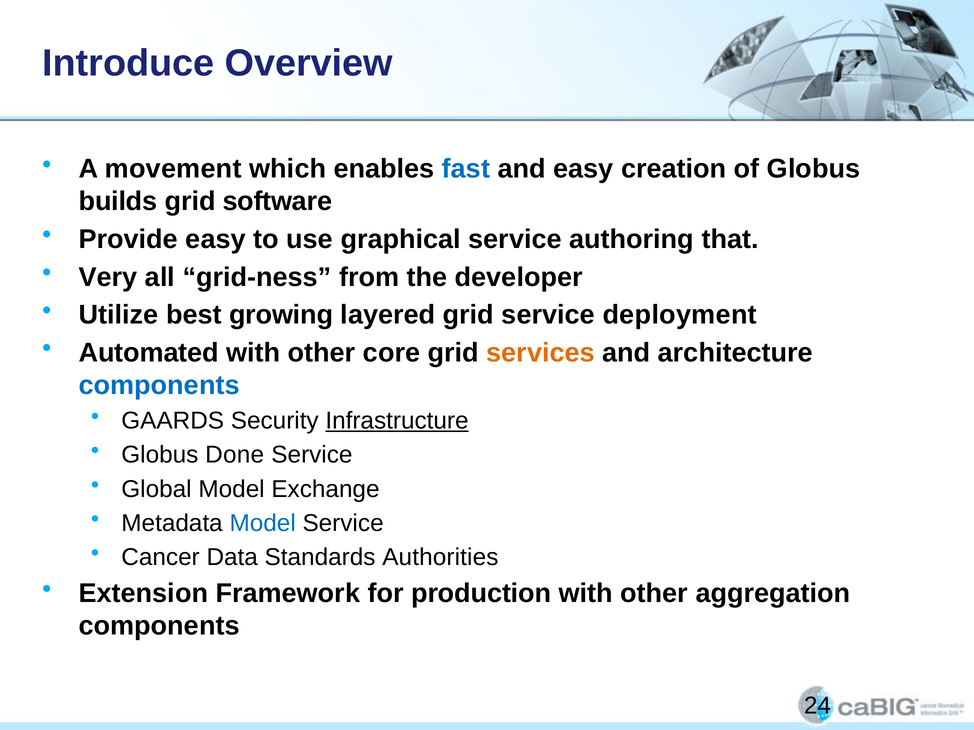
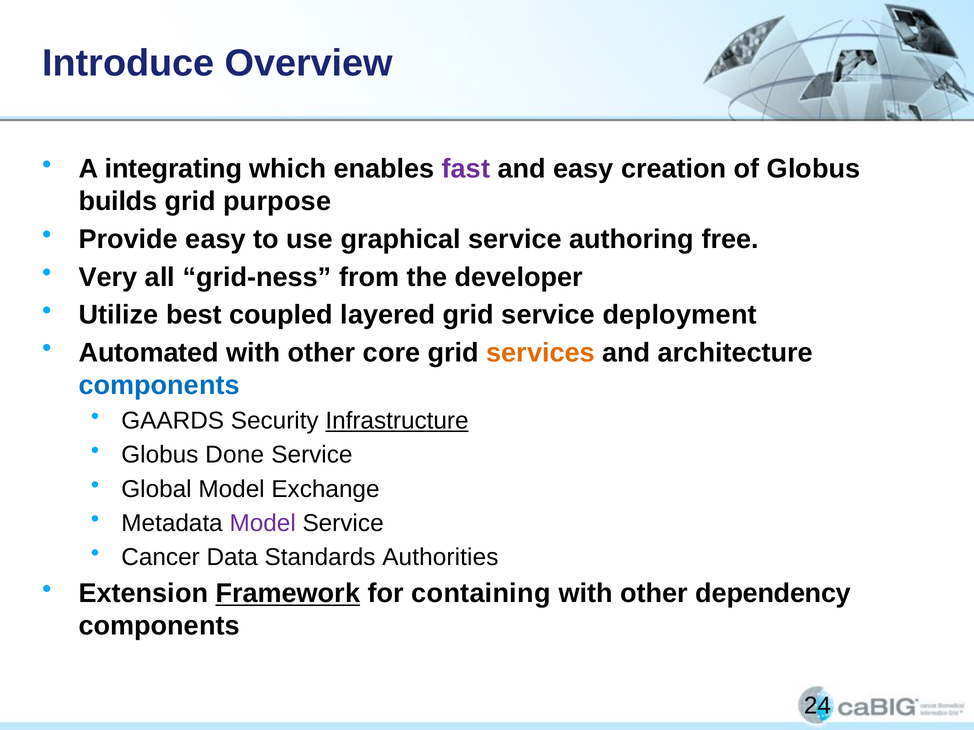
movement: movement -> integrating (173, 169)
fast colour: blue -> purple (466, 169)
software: software -> purpose (277, 202)
that: that -> free (730, 239)
growing: growing -> coupled (281, 315)
Model colour: blue -> purple (263, 523)
Framework underline: none -> present (288, 594)
production: production -> containing (481, 594)
aggregation: aggregation -> dependency (773, 594)
